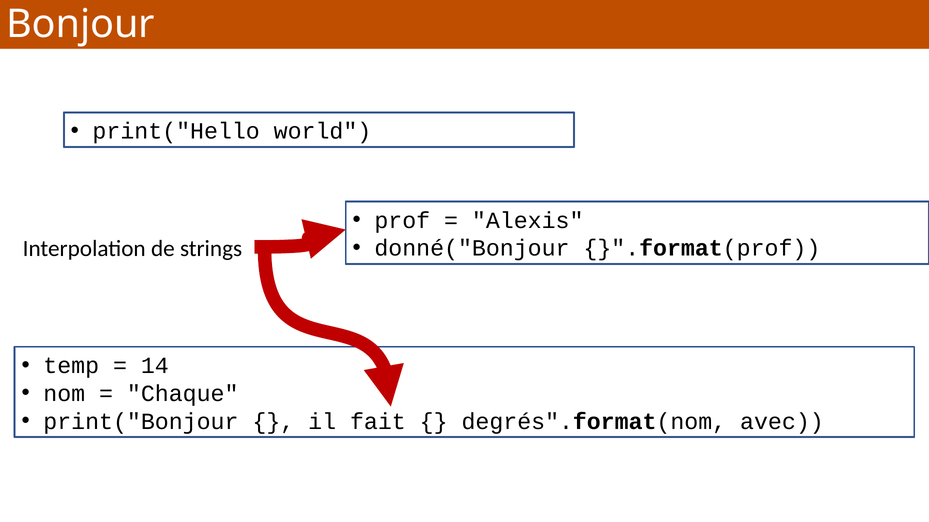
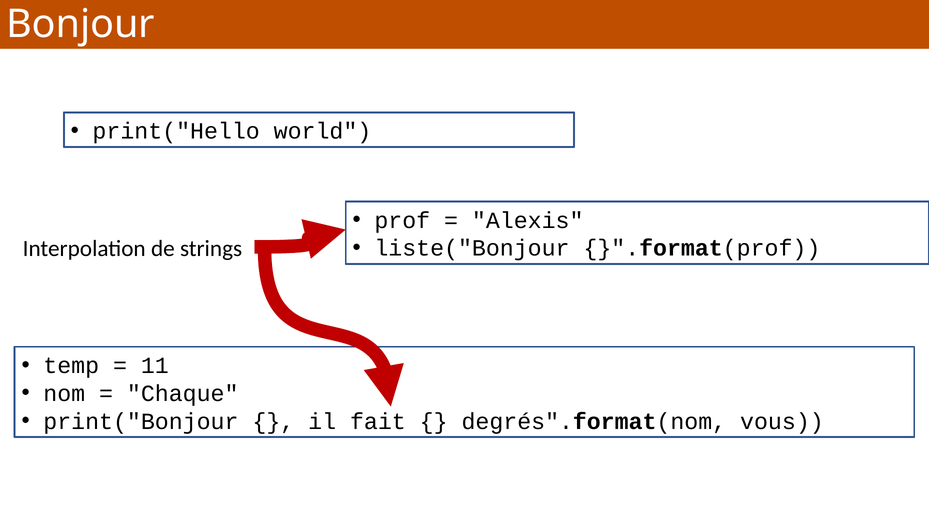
donné("Bonjour: donné("Bonjour -> liste("Bonjour (472, 249)
14: 14 -> 11 (155, 366)
avec: avec -> vous (782, 422)
